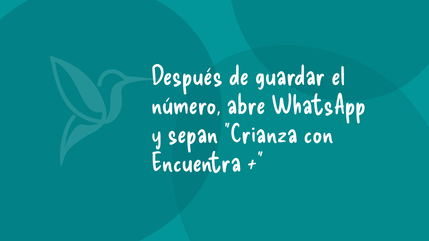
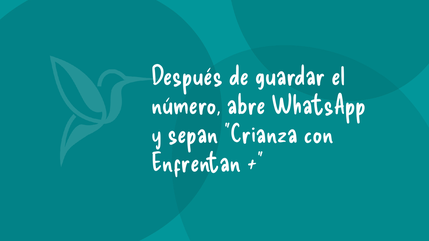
Encuentra: Encuentra -> Enfrentan (196, 163)
